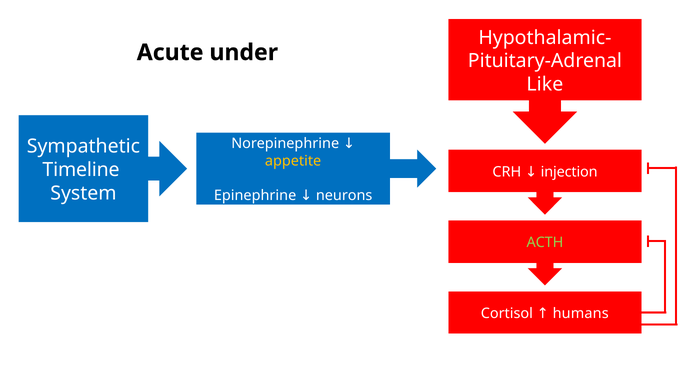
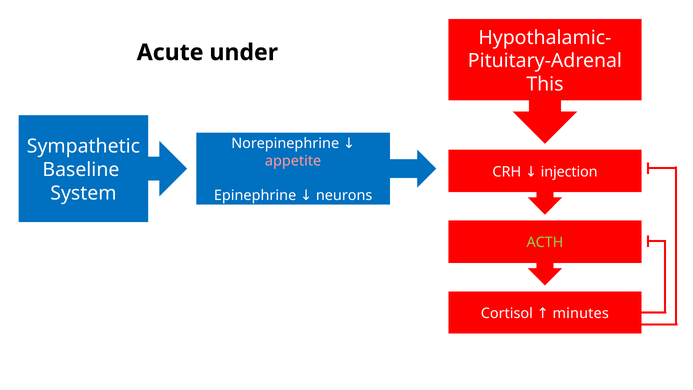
Like: Like -> This (545, 84)
appetite colour: yellow -> pink (293, 161)
Timeline: Timeline -> Baseline (81, 170)
humans: humans -> minutes (581, 313)
